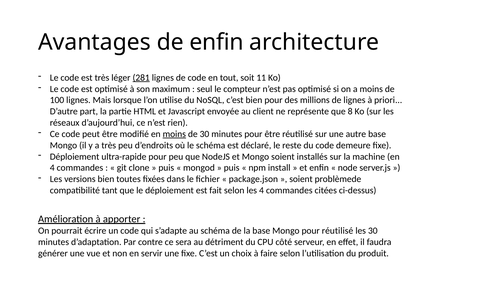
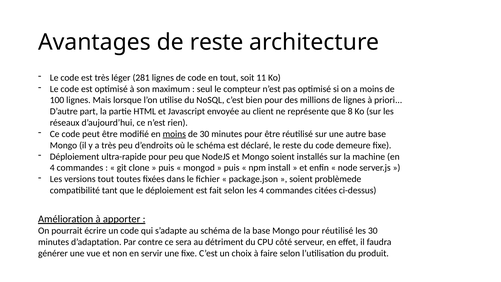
de enfin: enfin -> reste (217, 42)
281 underline: present -> none (141, 78)
versions bien: bien -> tout (106, 179)
